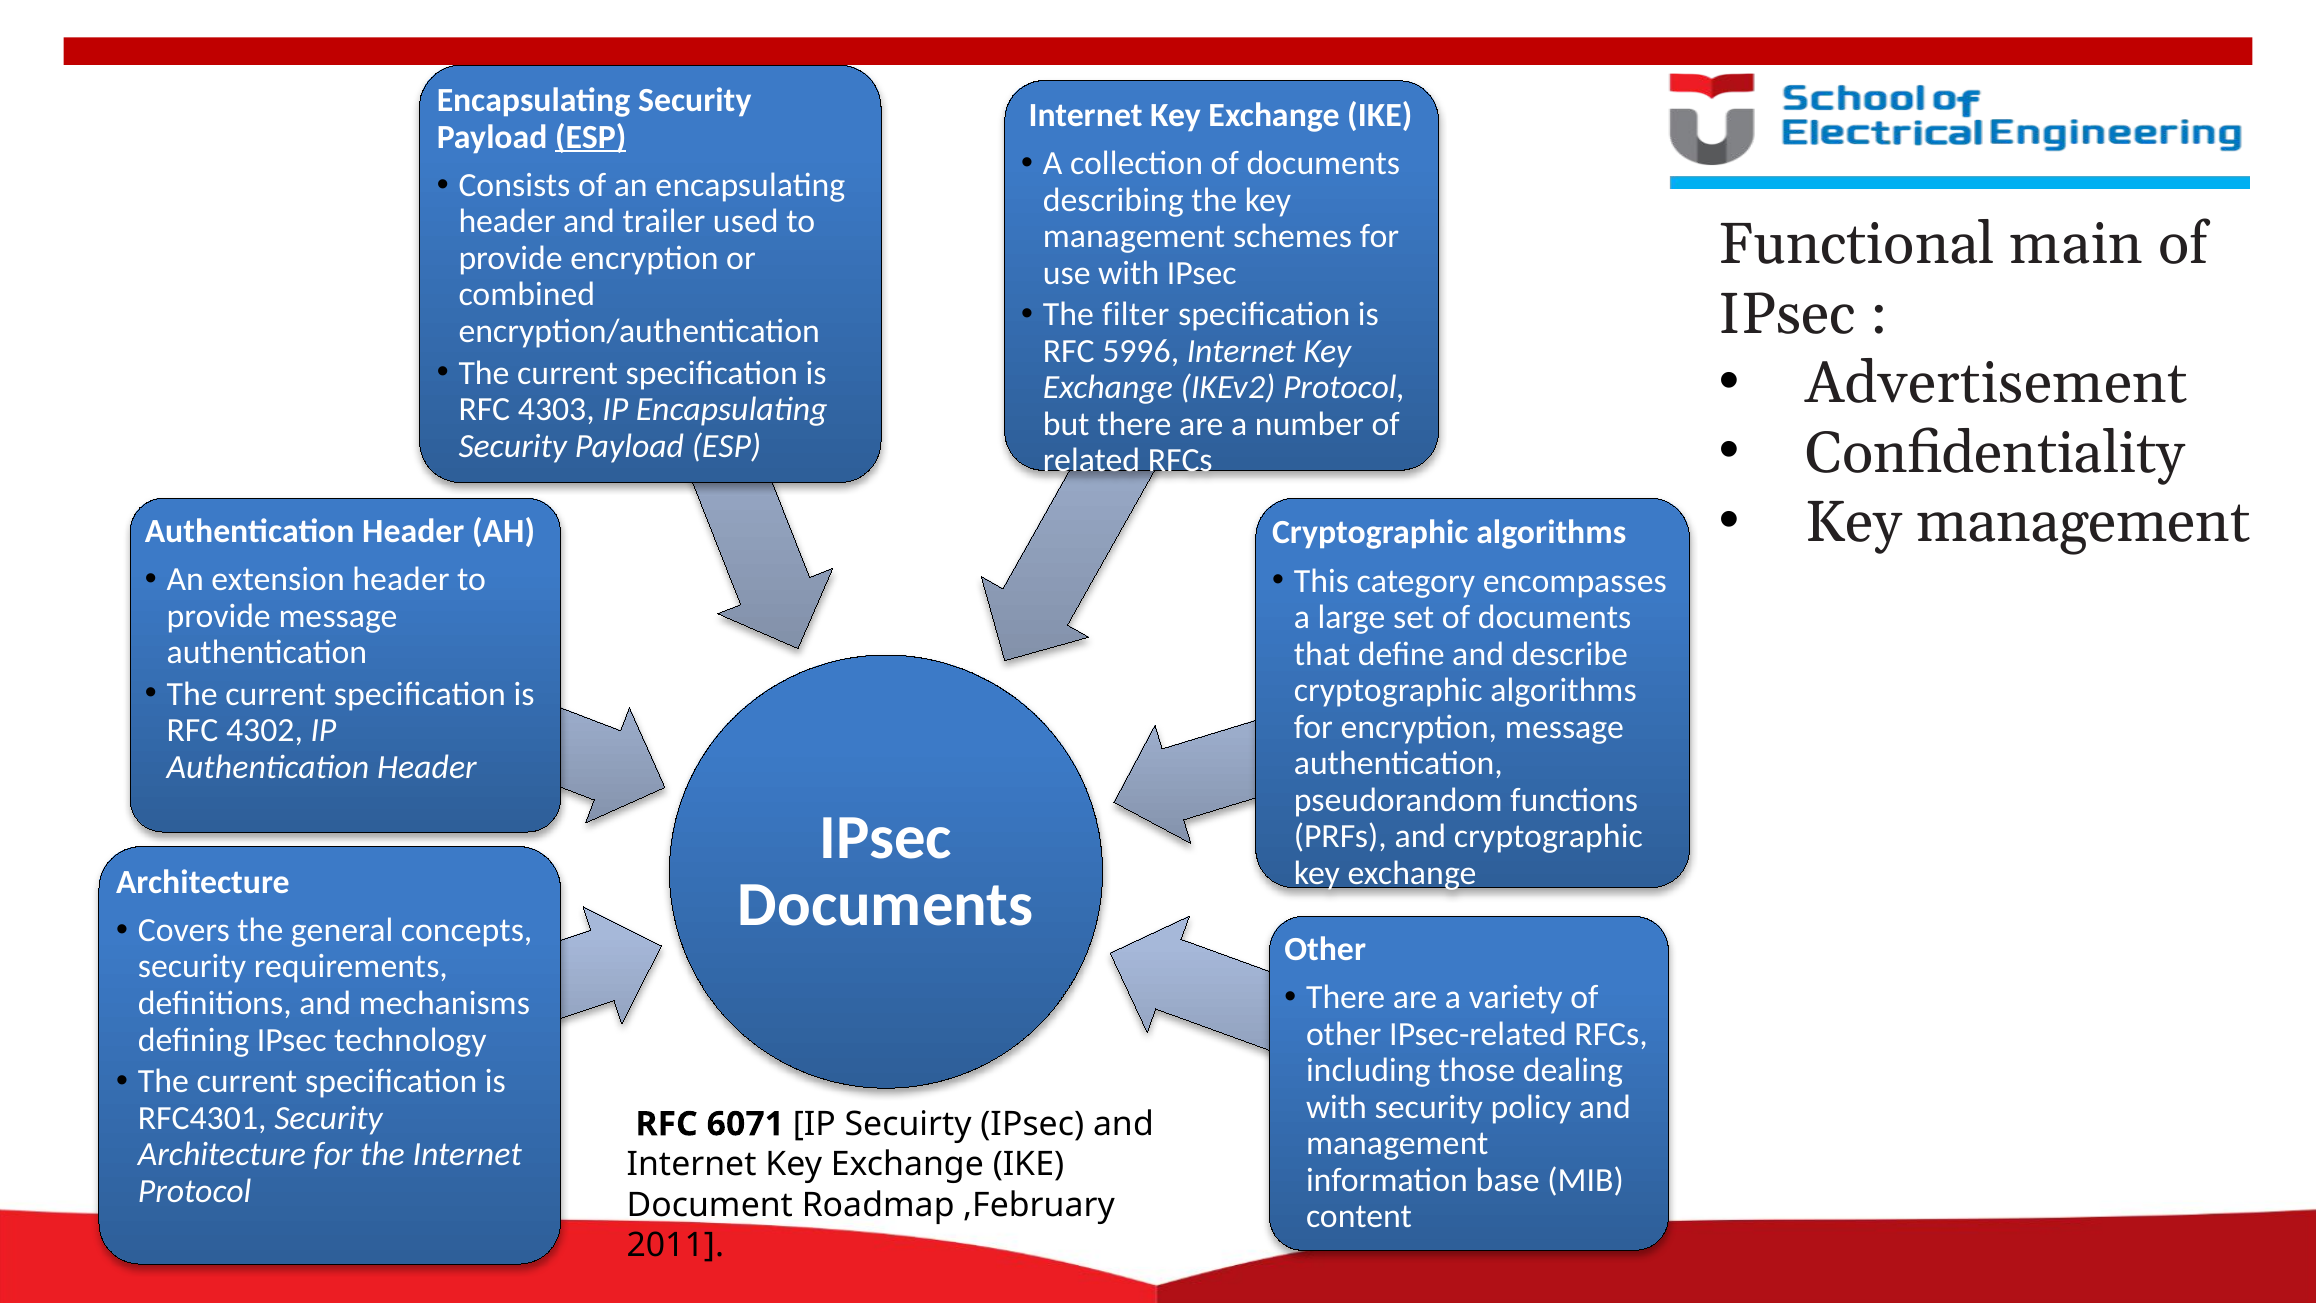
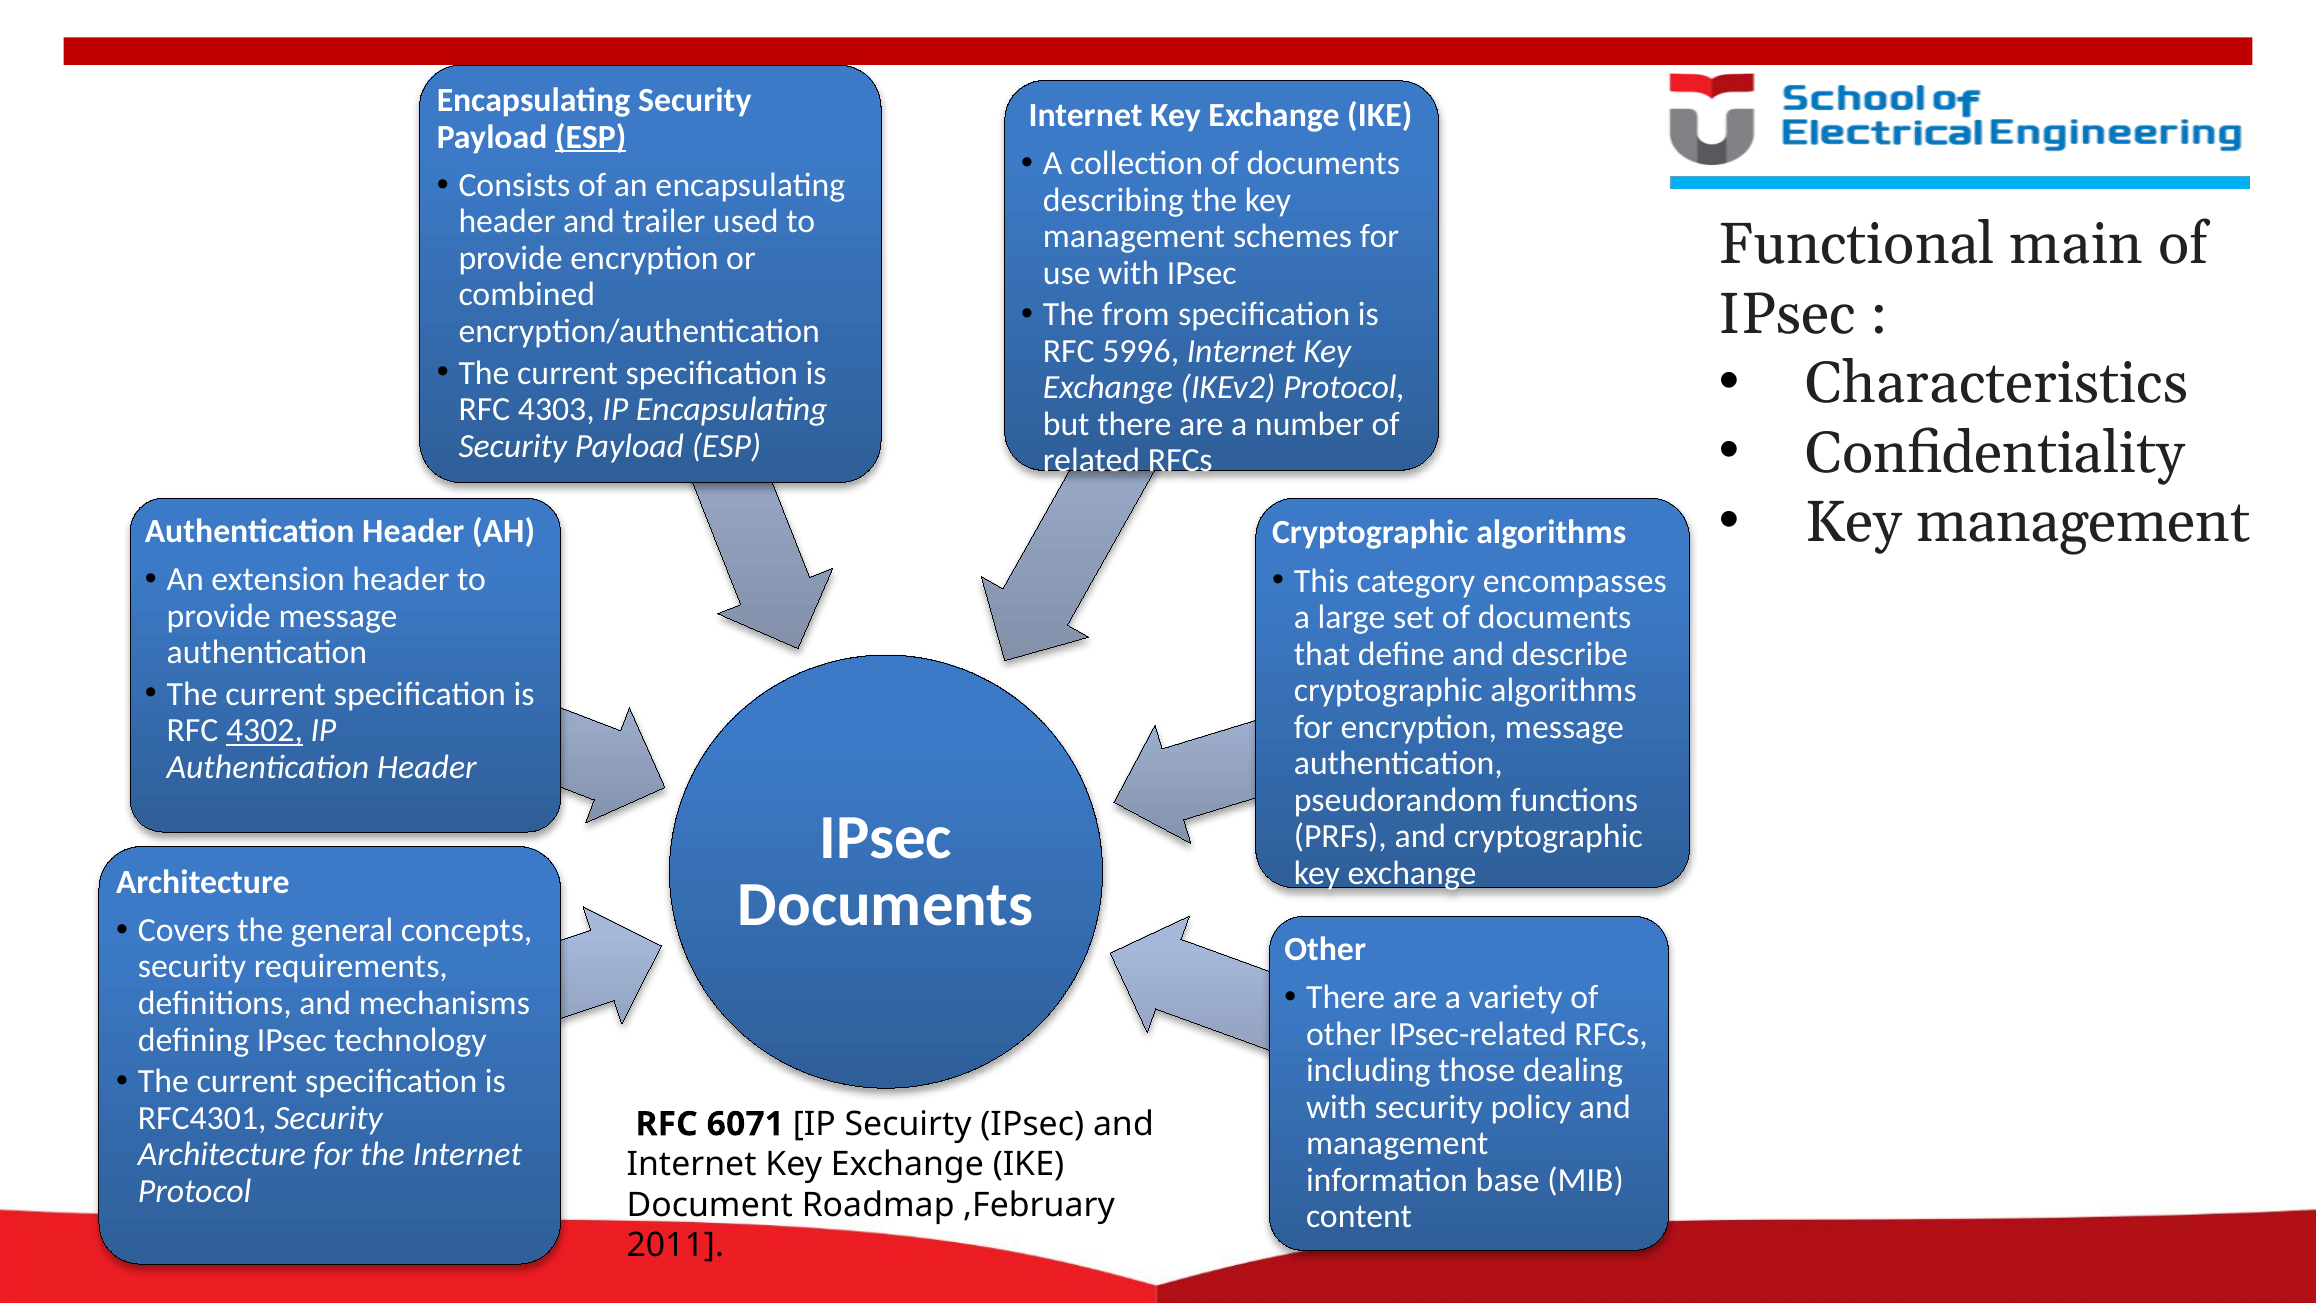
filter: filter -> from (1136, 315)
Advertisement: Advertisement -> Characteristics (1997, 383)
4302 underline: none -> present (265, 730)
